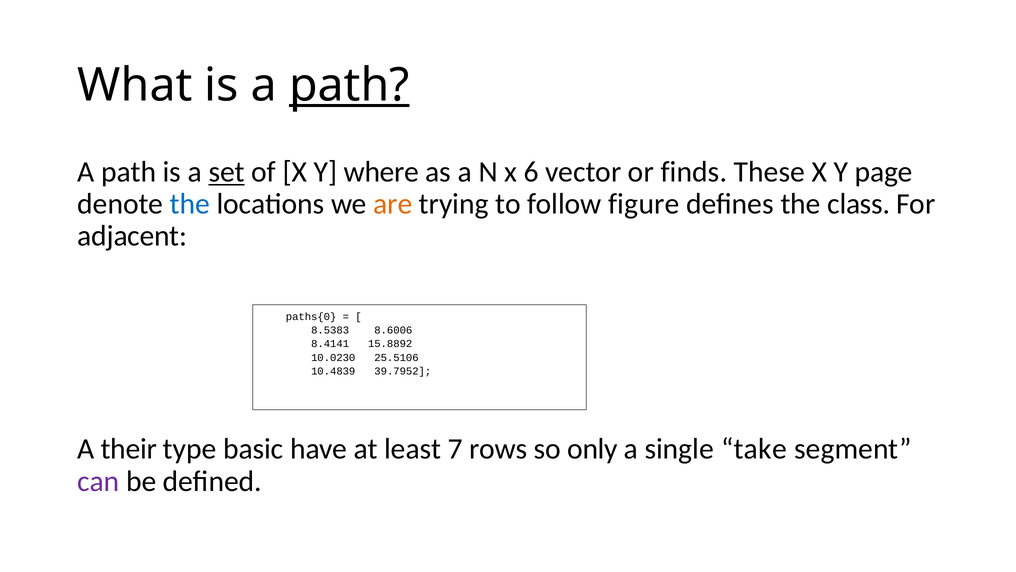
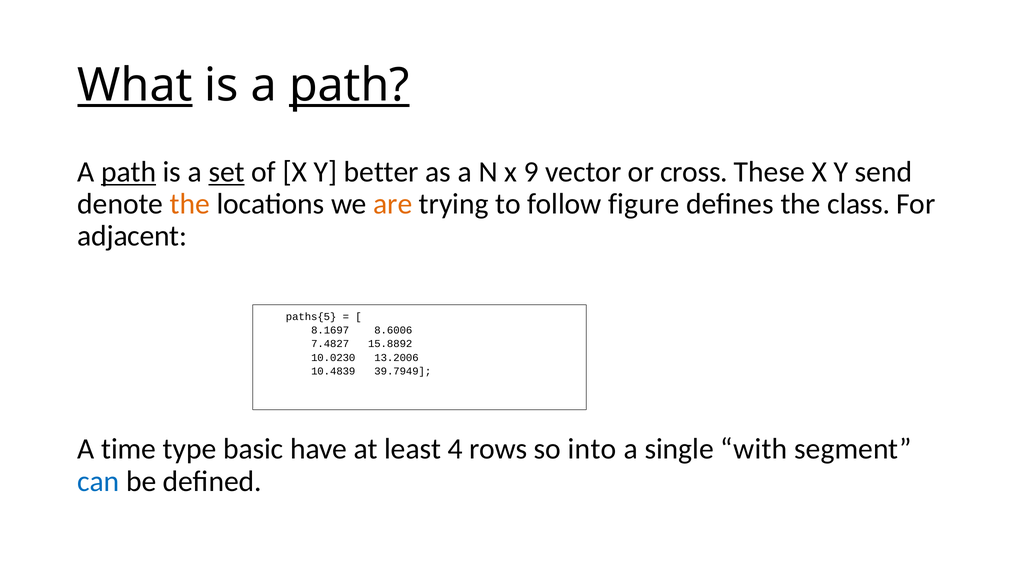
What underline: none -> present (135, 85)
path underline: none -> present (129, 172)
where: where -> better (381, 172)
6: 6 -> 9 (531, 172)
finds: finds -> cross (694, 172)
page: page -> send (884, 172)
the colour: blue -> orange (190, 204)
paths{0: paths{0 -> paths{5 (311, 316)
8.5383: 8.5383 -> 8.1697 (330, 330)
8.4141: 8.4141 -> 7.4827 (330, 344)
25.5106: 25.5106 -> 13.2006 (396, 357)
39.7952: 39.7952 -> 39.7949 (403, 371)
their: their -> time (129, 449)
7: 7 -> 4 (455, 449)
only: only -> into (592, 449)
take: take -> with (754, 449)
can colour: purple -> blue (98, 481)
